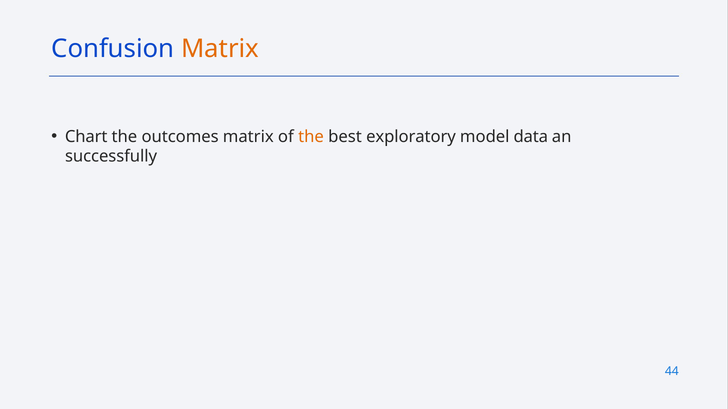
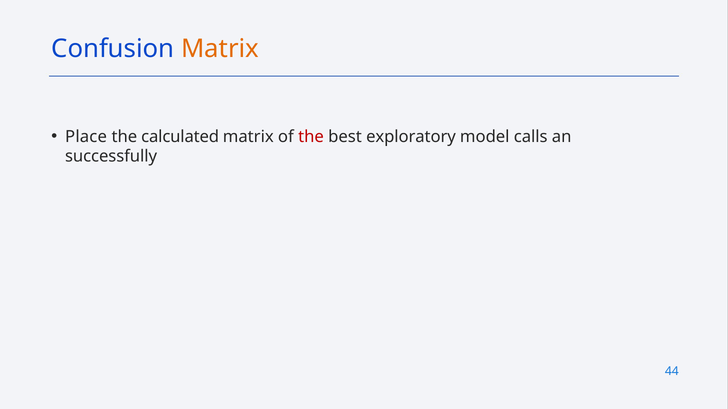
Chart: Chart -> Place (86, 137)
outcomes: outcomes -> calculated (180, 137)
the colour: orange -> red (311, 137)
data: data -> calls (531, 137)
